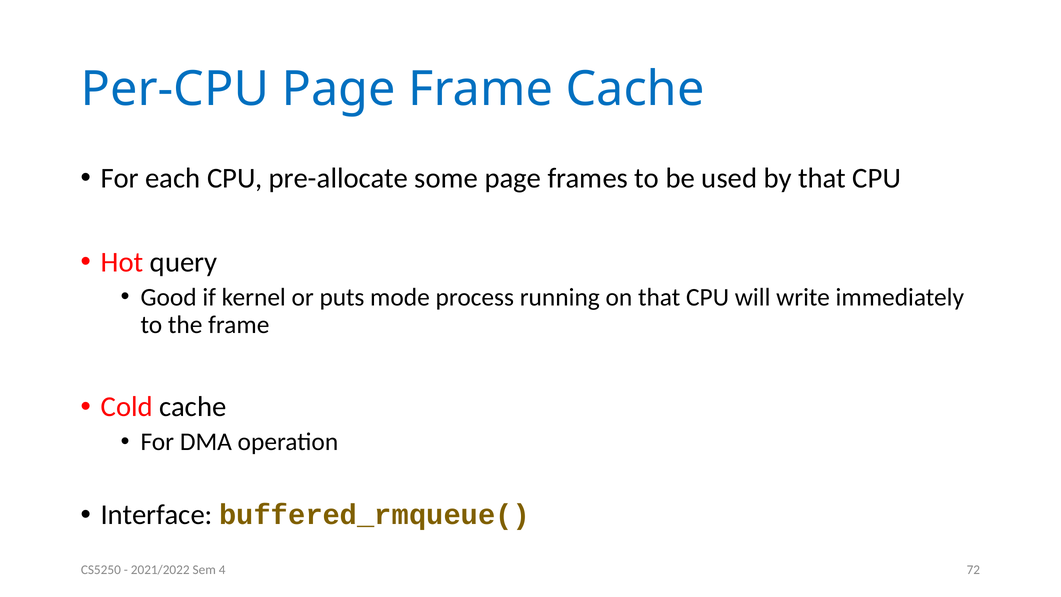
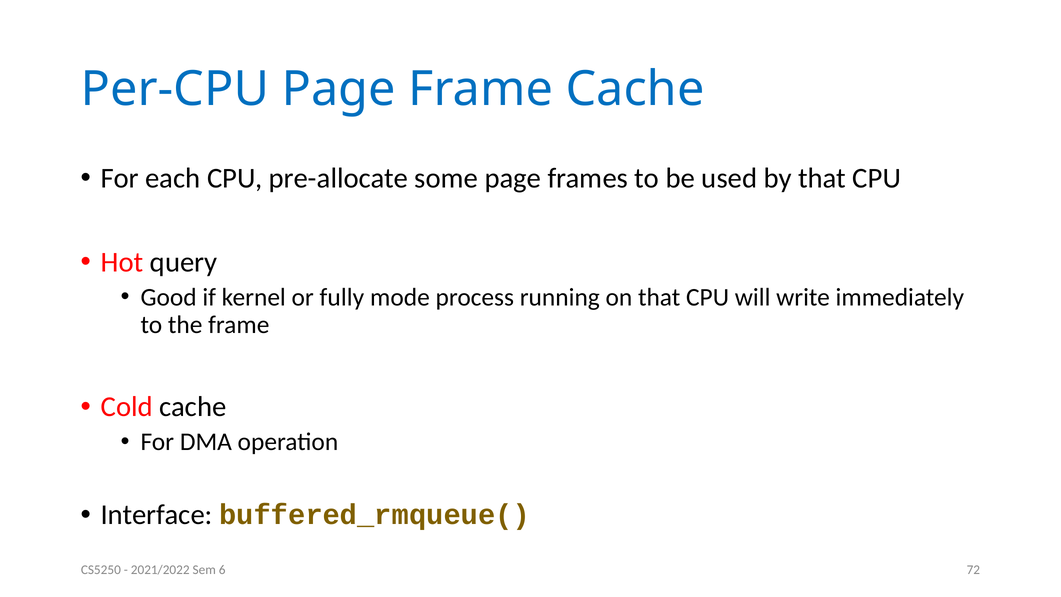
puts: puts -> fully (342, 297)
4: 4 -> 6 (222, 570)
